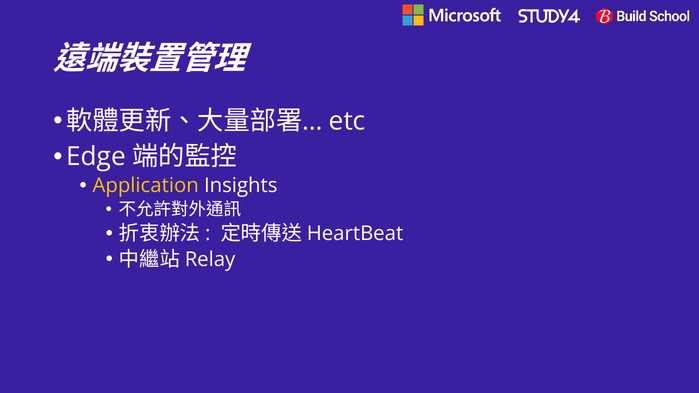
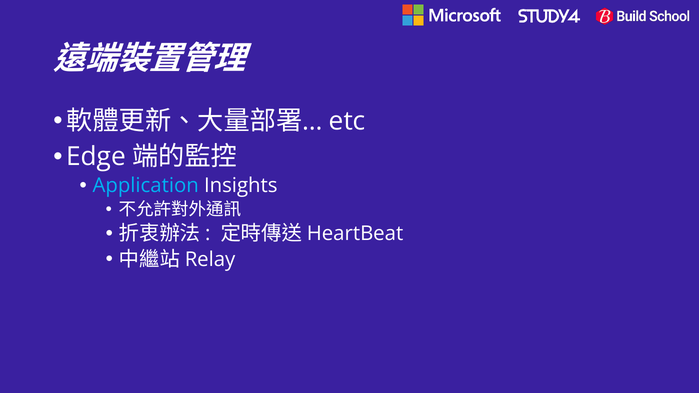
Application colour: yellow -> light blue (146, 186)
